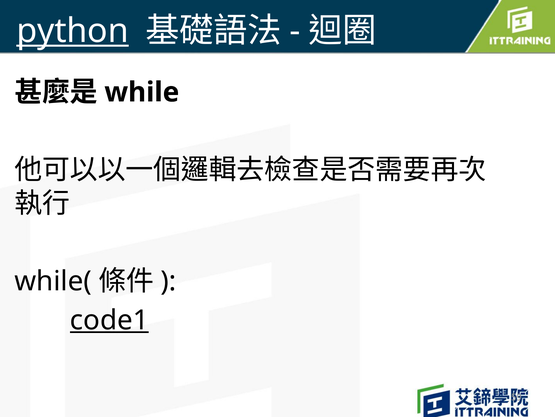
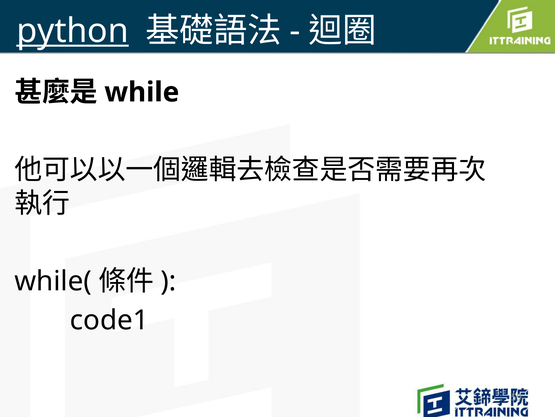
code1 underline: present -> none (109, 320)
